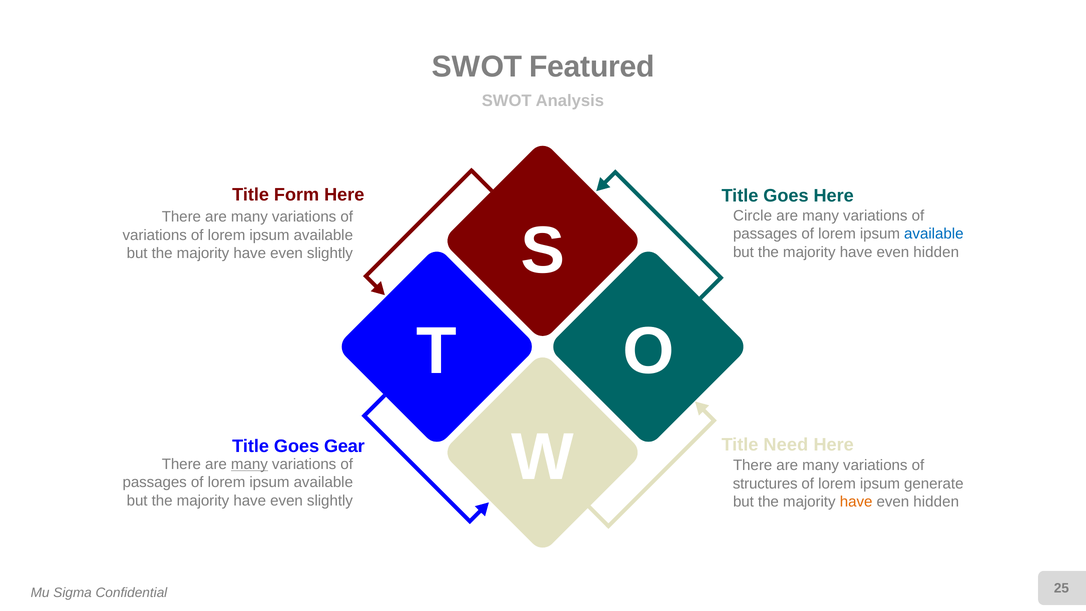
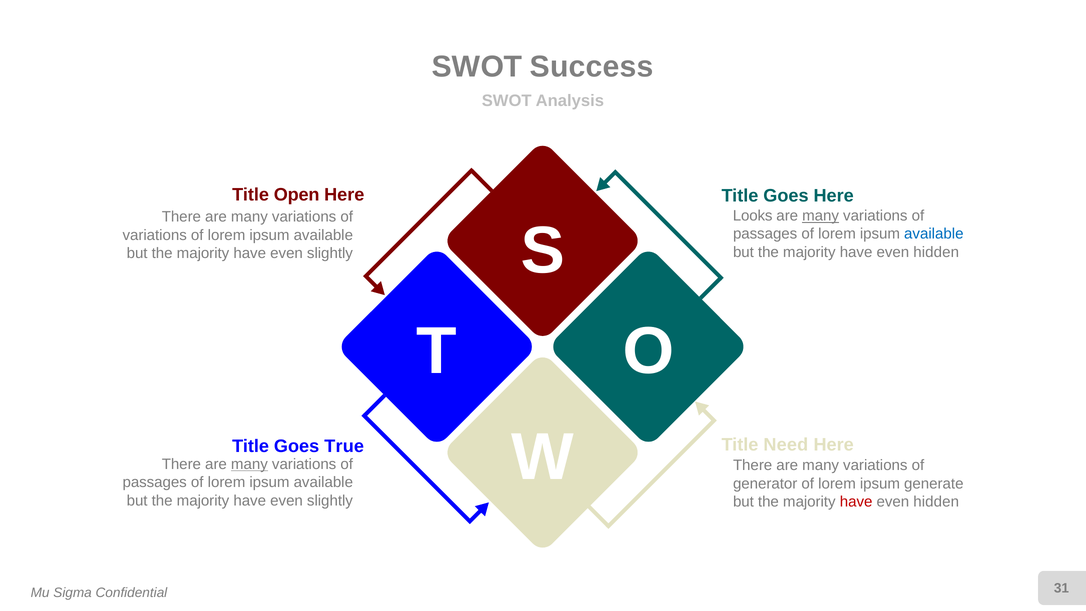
Featured: Featured -> Success (592, 67)
Form: Form -> Open (297, 195)
Circle: Circle -> Looks (753, 216)
many underline: none -> present (821, 216)
Gear: Gear -> True (344, 446)
structures: structures -> generator (765, 483)
have colour: orange -> red (856, 502)
25: 25 -> 31 (1061, 588)
